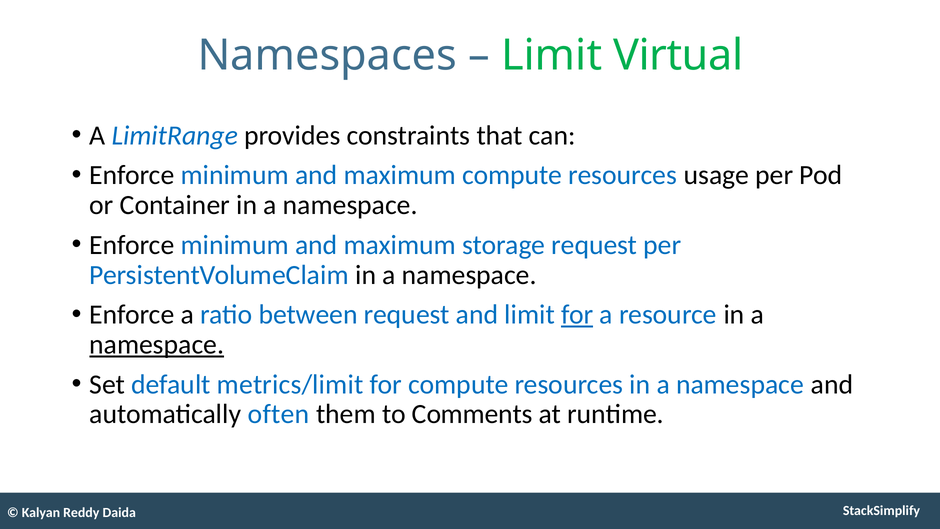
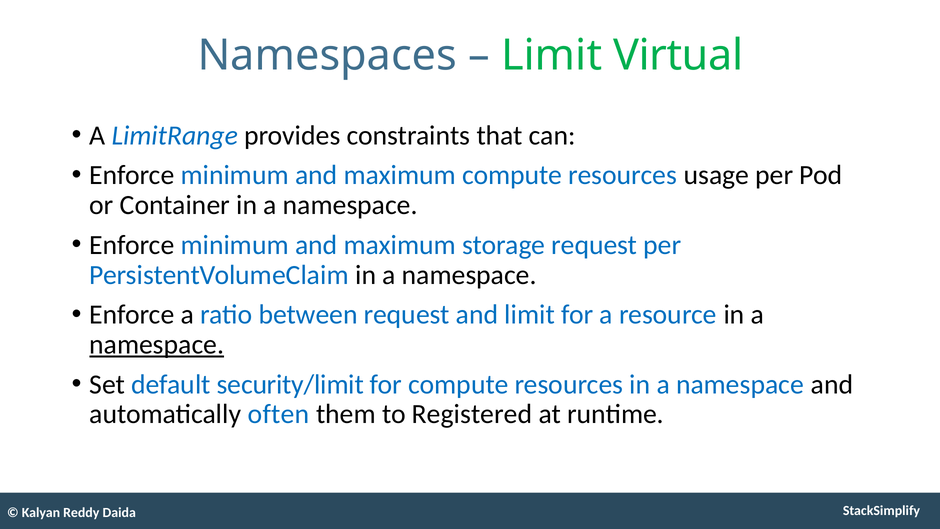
for underline: present -> none (577, 314)
metrics/limit: metrics/limit -> security/limit (290, 384)
Comments: Comments -> Registered (472, 414)
